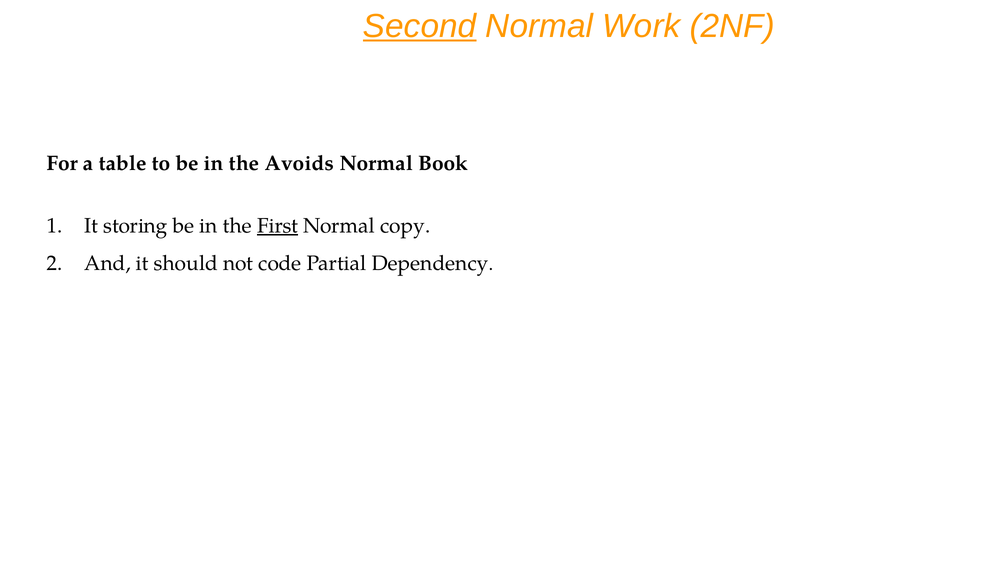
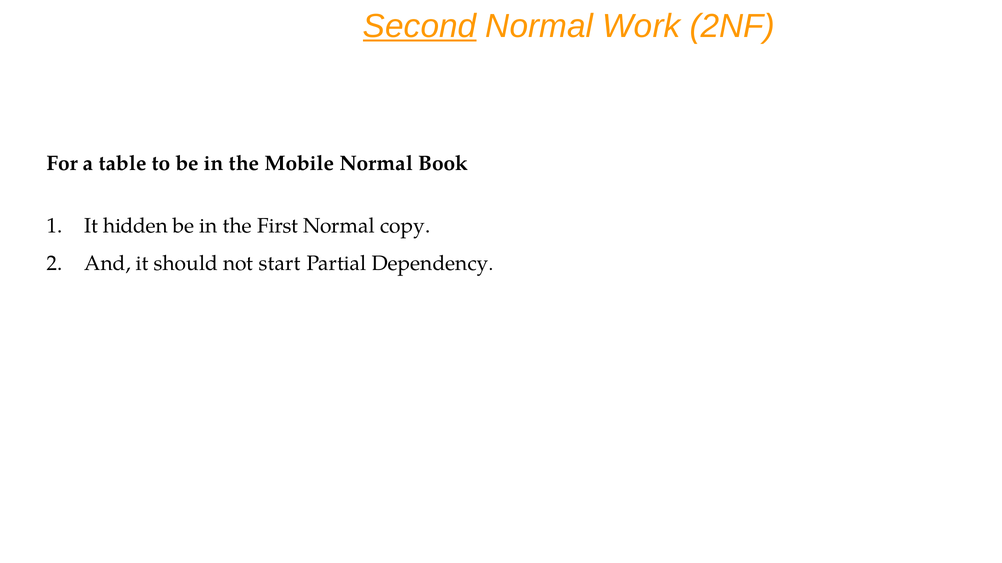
Avoids: Avoids -> Mobile (299, 163)
storing: storing -> hidden (135, 226)
First underline: present -> none (278, 226)
code: code -> start (280, 264)
